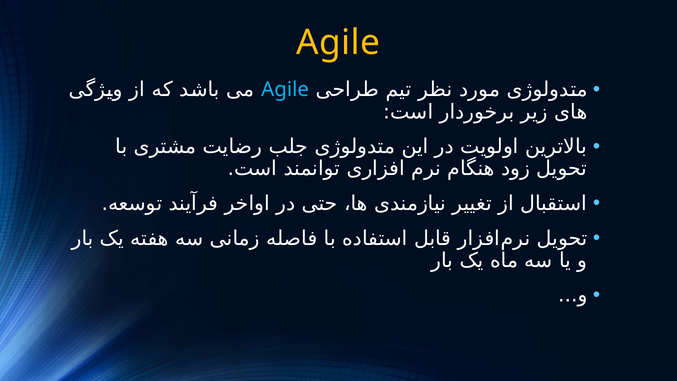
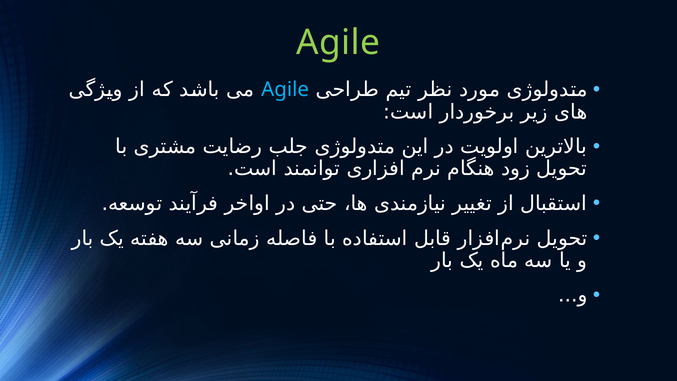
Agile colour: yellow -> light green (338, 43)
